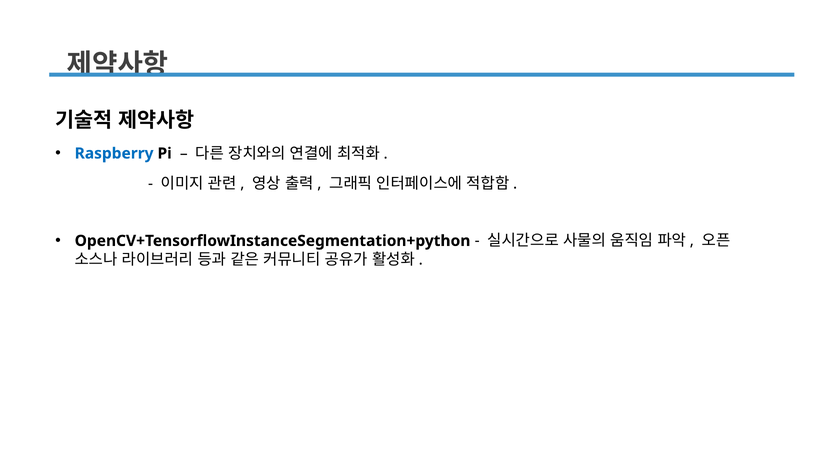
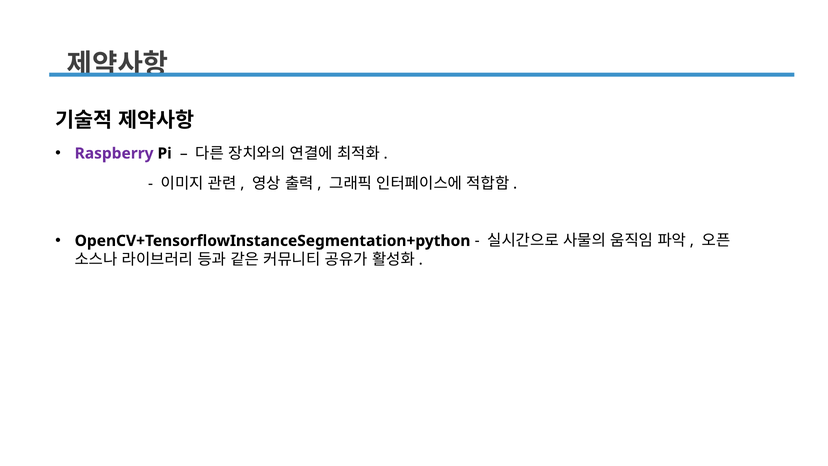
Raspberry colour: blue -> purple (114, 153)
